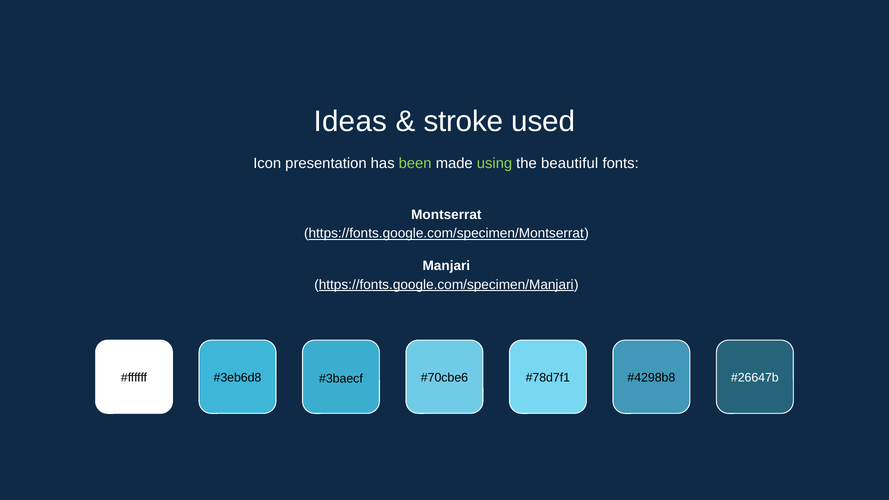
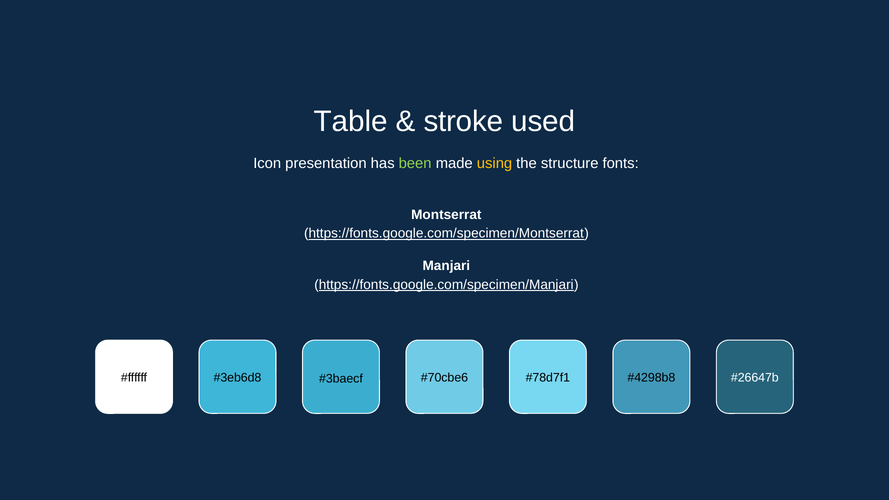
Ideas: Ideas -> Table (351, 122)
using colour: light green -> yellow (495, 163)
beautiful: beautiful -> structure (570, 163)
